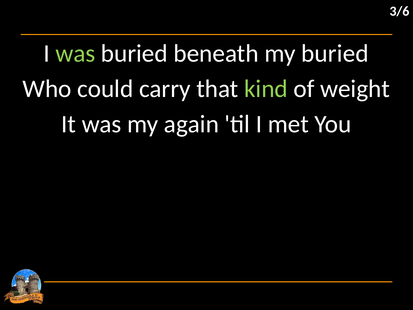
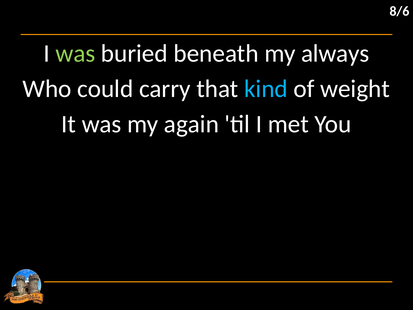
3/6: 3/6 -> 8/6 (399, 11)
my buried: buried -> always (335, 54)
kind colour: light green -> light blue (266, 89)
